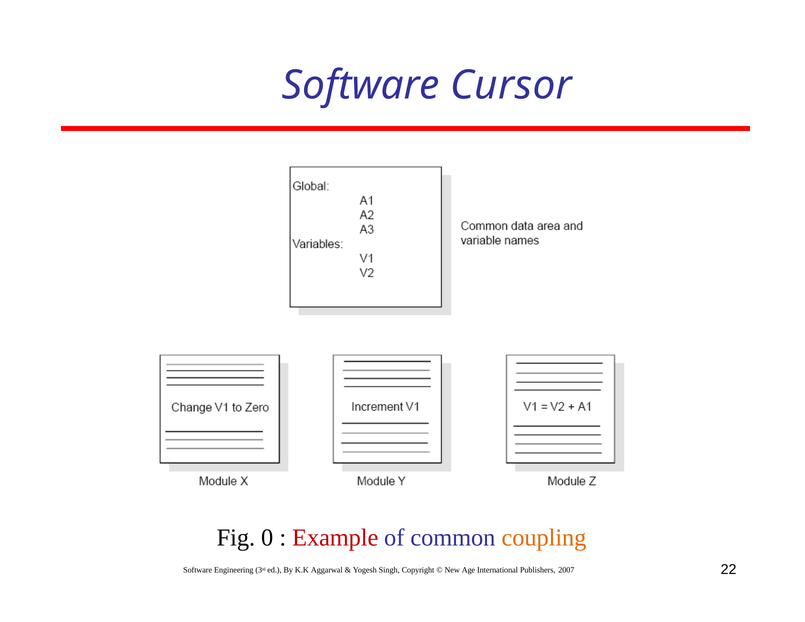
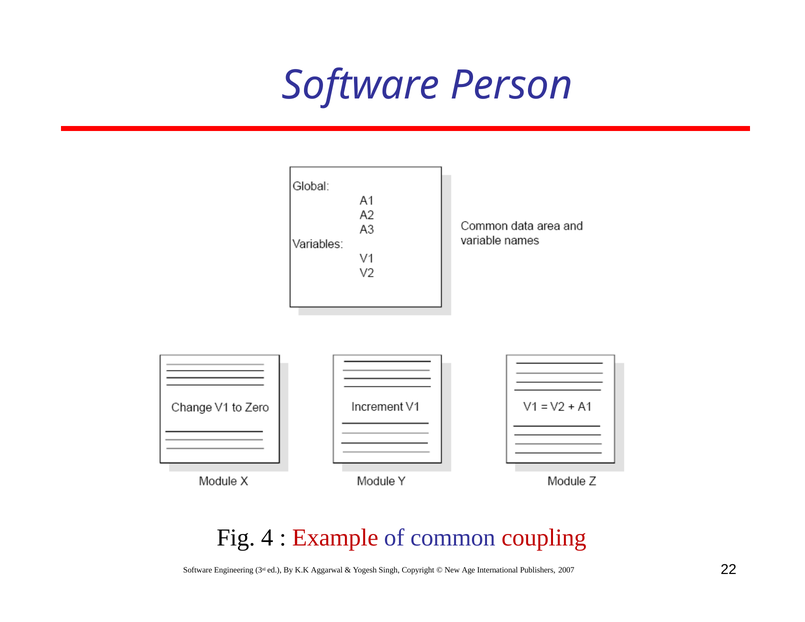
Cursor: Cursor -> Person (511, 85)
0: 0 -> 4 (267, 537)
coupling colour: orange -> red (544, 537)
